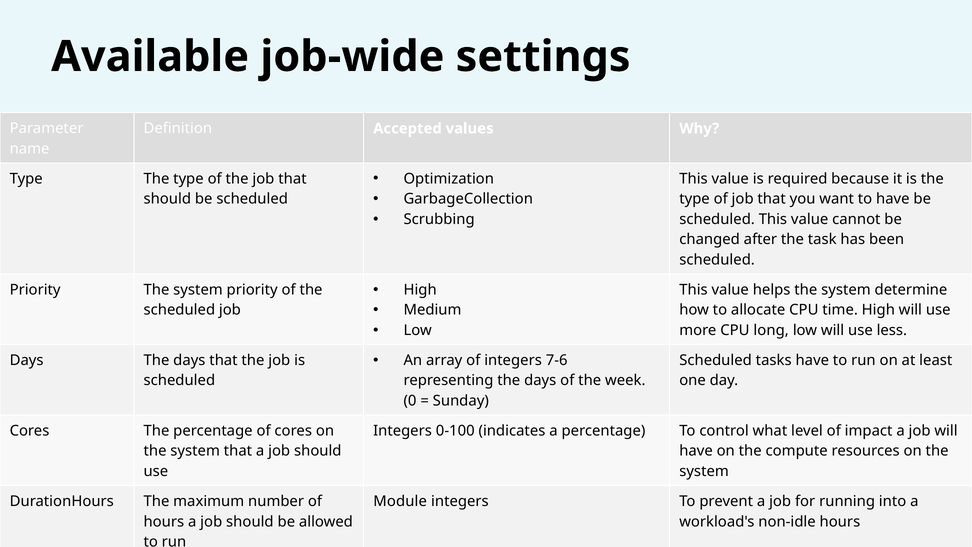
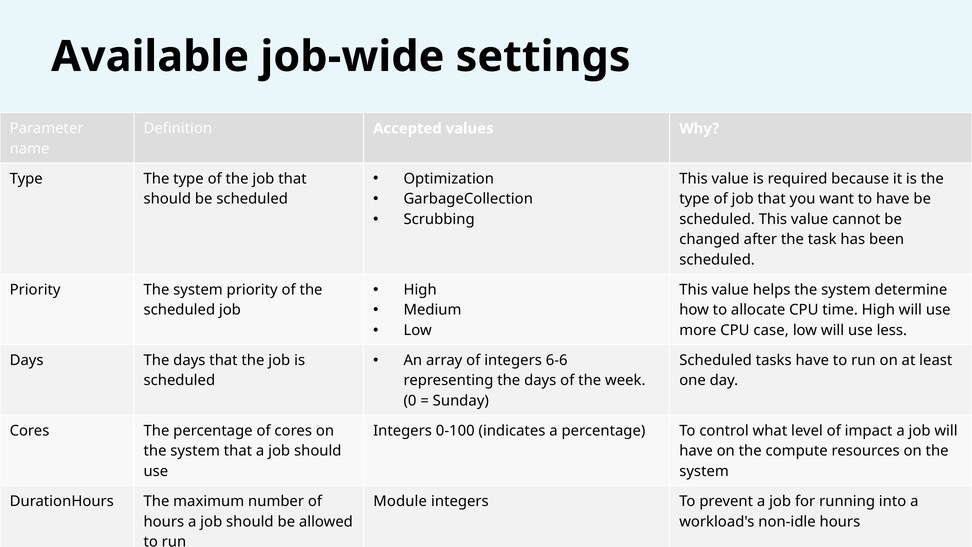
long: long -> case (771, 330)
7-6: 7-6 -> 6-6 (557, 360)
